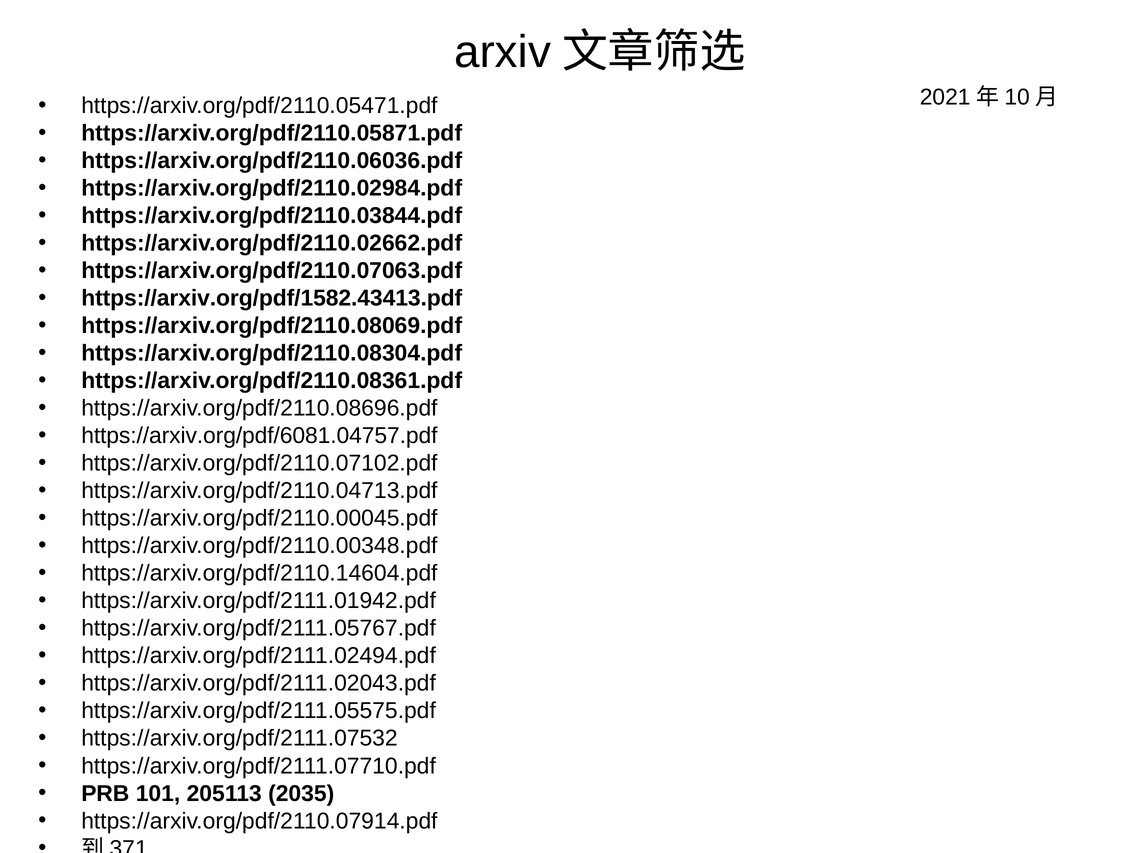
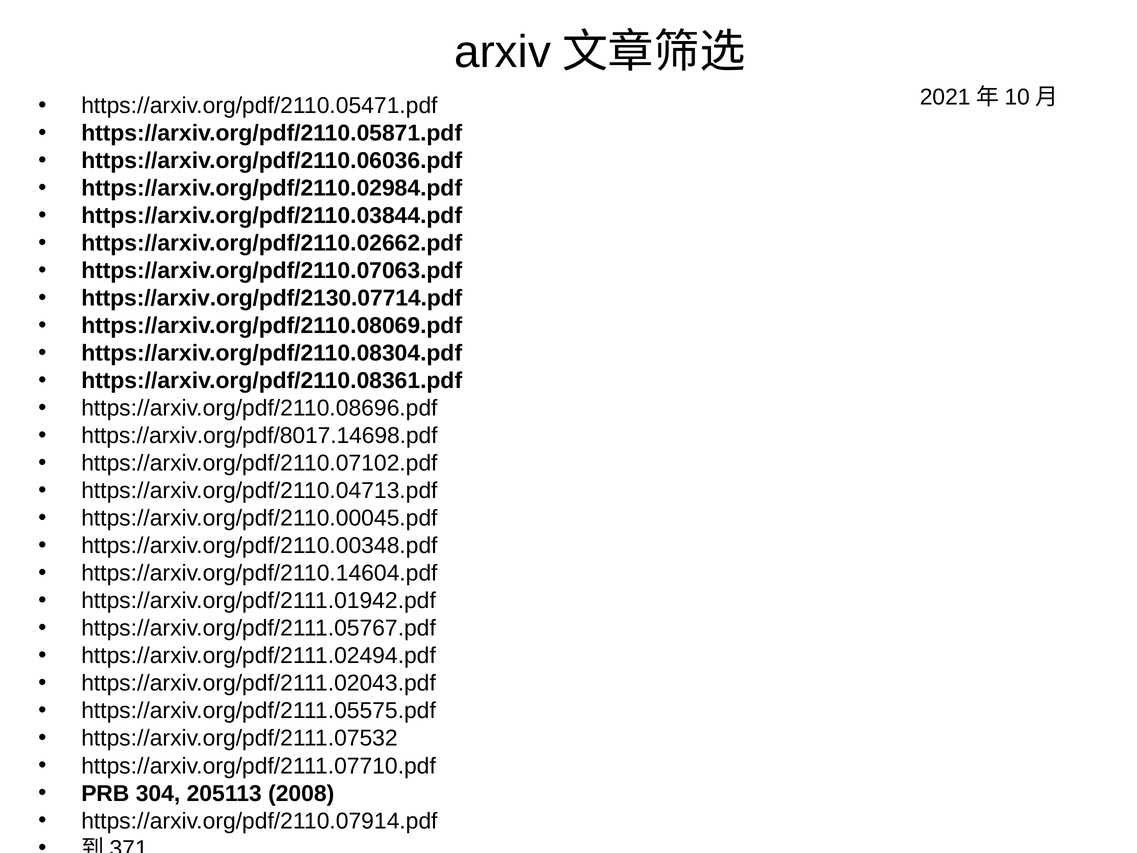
https://arxiv.org/pdf/1582.43413.pdf: https://arxiv.org/pdf/1582.43413.pdf -> https://arxiv.org/pdf/2130.07714.pdf (272, 298)
https://arxiv.org/pdf/6081.04757.pdf: https://arxiv.org/pdf/6081.04757.pdf -> https://arxiv.org/pdf/8017.14698.pdf (259, 436)
101: 101 -> 304 (158, 793)
2035: 2035 -> 2008 (301, 793)
